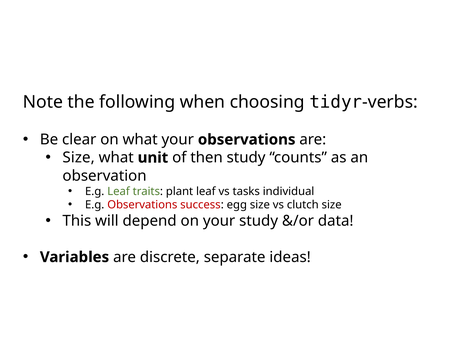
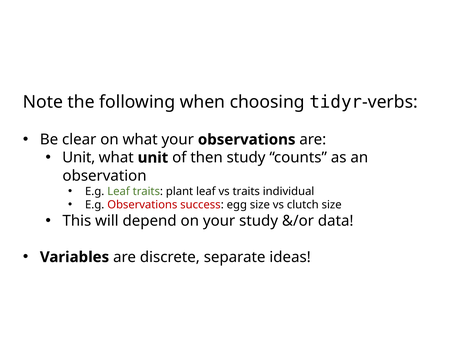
Size: Size -> Unit (79, 158)
vs tasks: tasks -> traits (246, 191)
